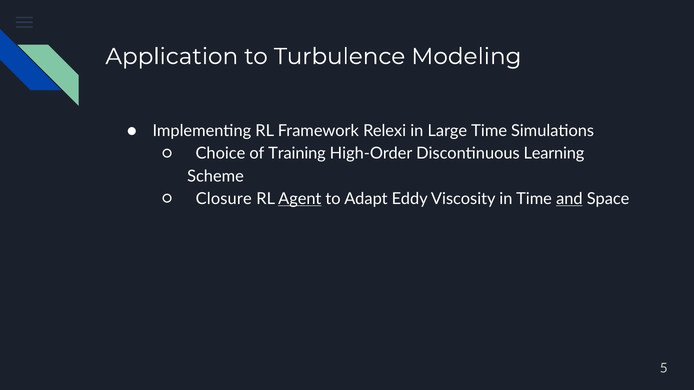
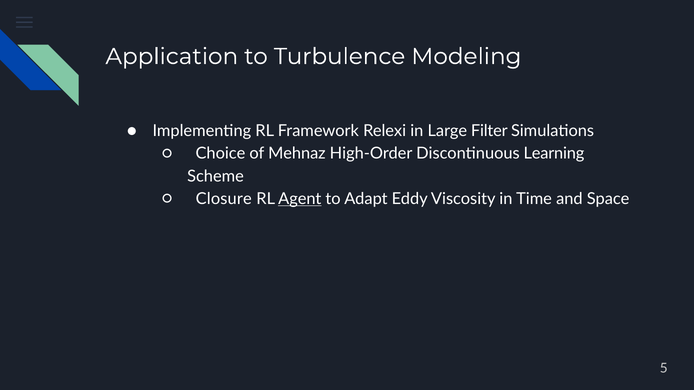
Large Time: Time -> Filter (489, 131)
Training: Training -> Mehnaz (297, 154)
and underline: present -> none (569, 199)
